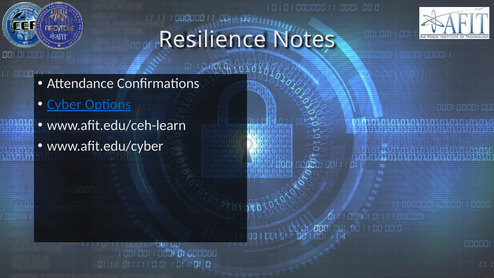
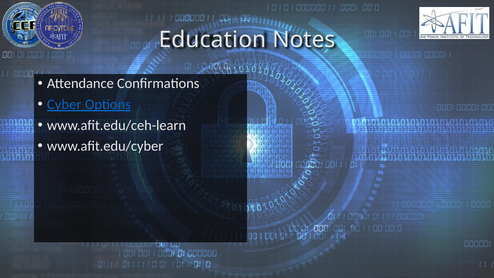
Resilience: Resilience -> Education (212, 40)
